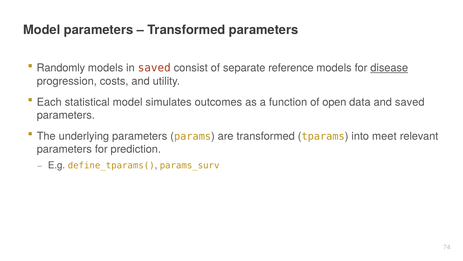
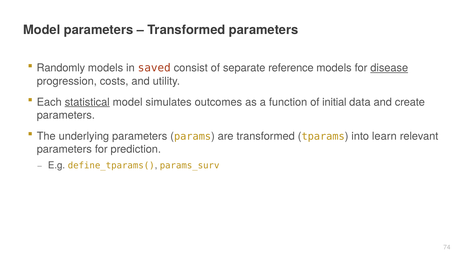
statistical underline: none -> present (87, 102)
open: open -> initial (334, 102)
and saved: saved -> create (410, 102)
meet: meet -> learn (384, 136)
